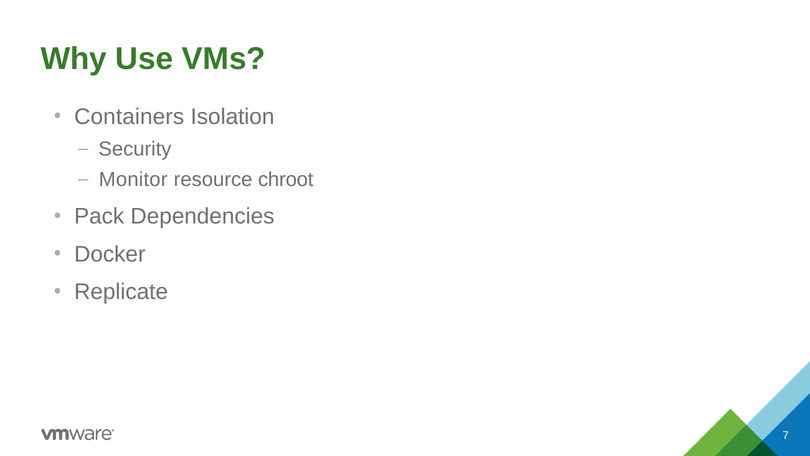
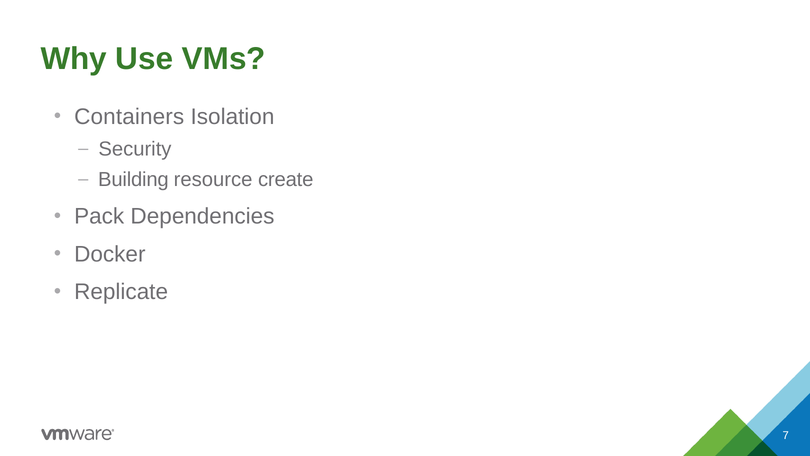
Monitor: Monitor -> Building (133, 180)
chroot: chroot -> create (286, 180)
